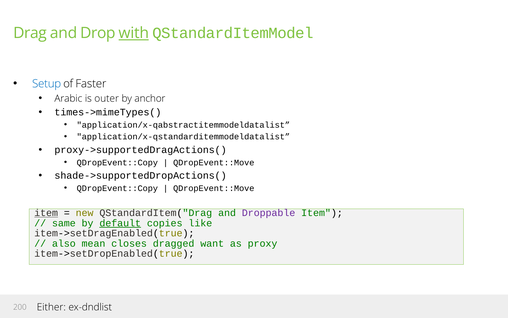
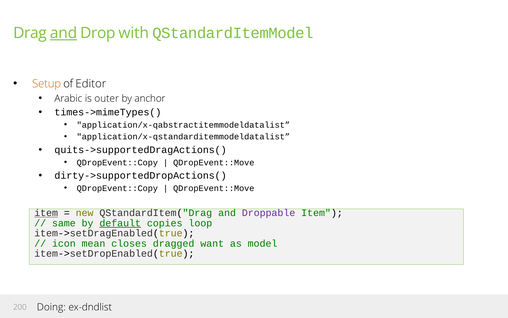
and underline: none -> present (64, 33)
with underline: present -> none (134, 33)
Setup colour: blue -> orange (47, 84)
Faster: Faster -> Editor (91, 84)
proxy->supportedDragActions(: proxy->supportedDragActions( -> quits->supportedDragActions( (141, 150)
shade->supportedDropActions(: shade->supportedDropActions( -> dirty->supportedDropActions( (141, 175)
like: like -> loop (200, 223)
also: also -> icon (64, 243)
proxy: proxy -> model (263, 243)
Either: Either -> Doing (51, 307)
